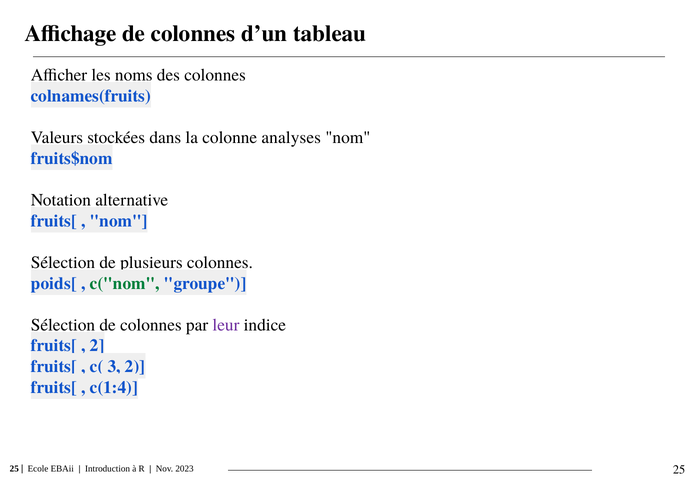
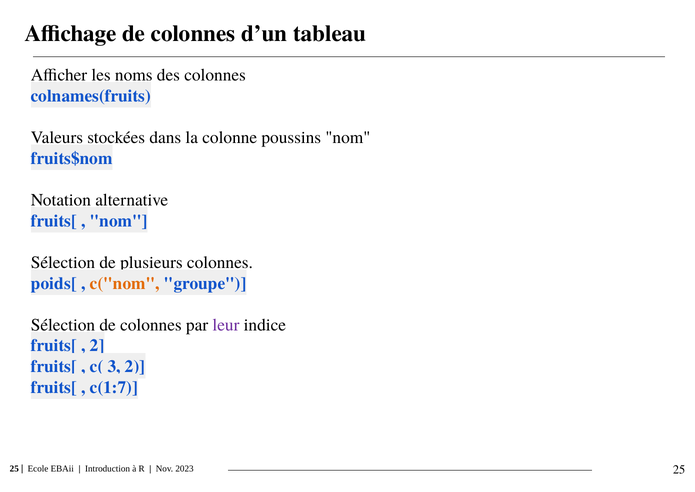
analyses: analyses -> poussins (291, 137)
c("nom colour: green -> orange (125, 283)
c(1:4: c(1:4 -> c(1:7 (114, 387)
